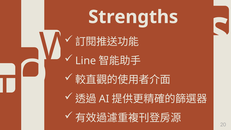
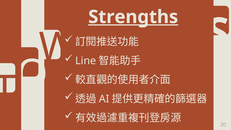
Strengths underline: none -> present (133, 17)
